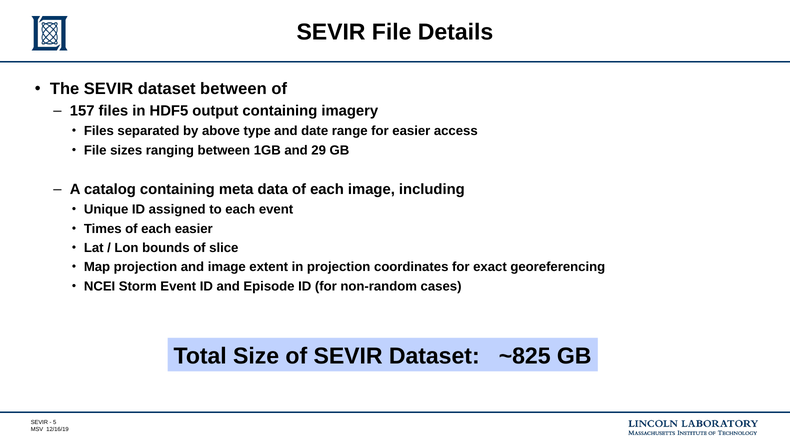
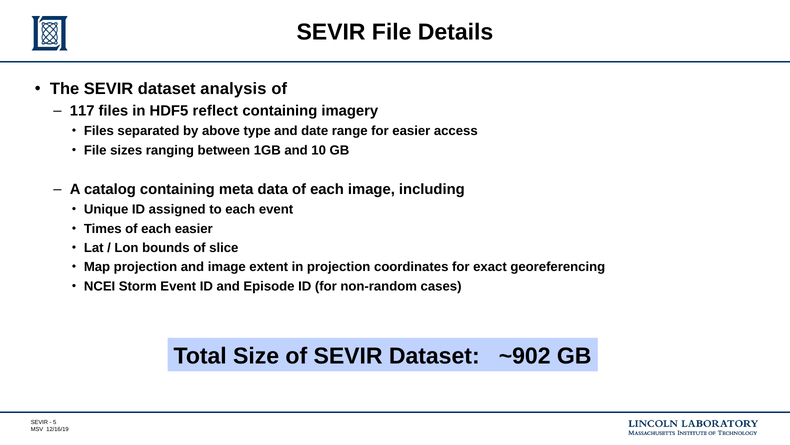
dataset between: between -> analysis (233, 89)
157: 157 -> 117 (82, 111)
output: output -> reflect (215, 111)
29: 29 -> 10 (319, 150)
~825: ~825 -> ~902 (525, 356)
